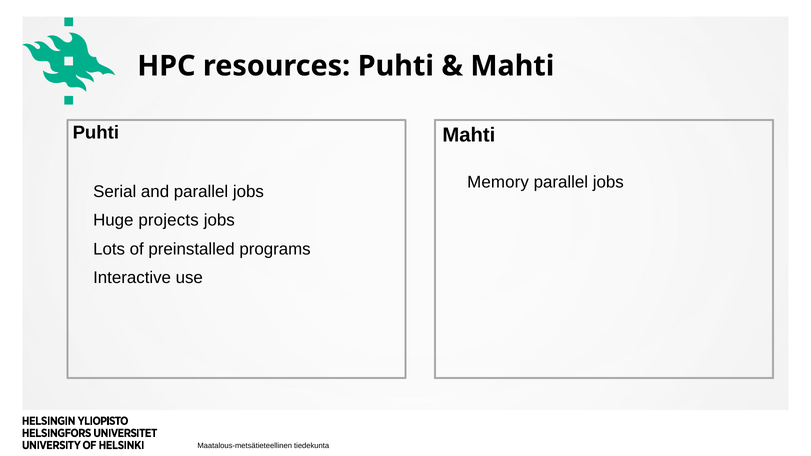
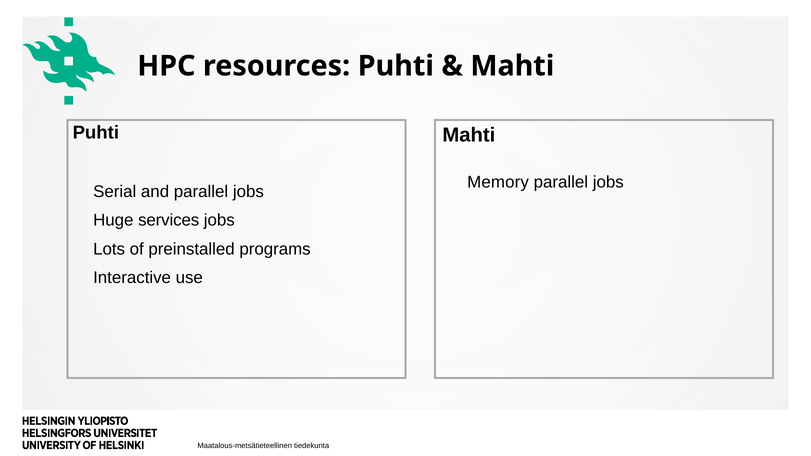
projects: projects -> services (169, 220)
